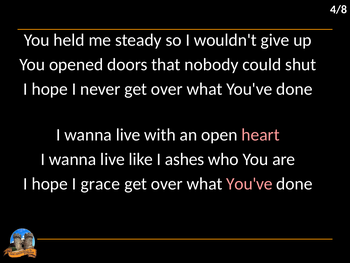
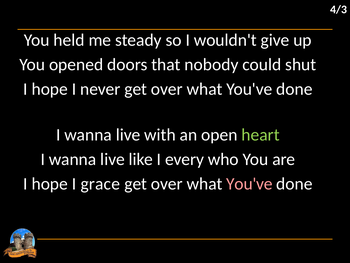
4/8: 4/8 -> 4/3 (338, 10)
heart colour: pink -> light green (261, 134)
ashes: ashes -> every (185, 159)
